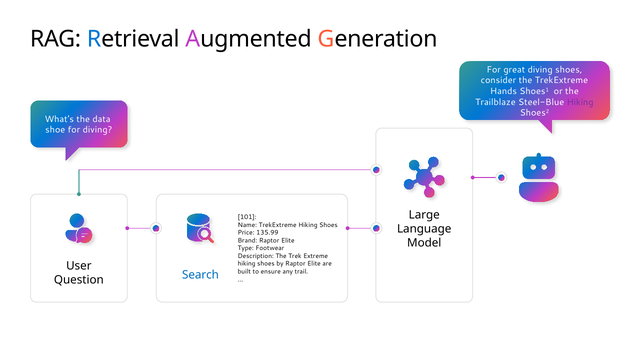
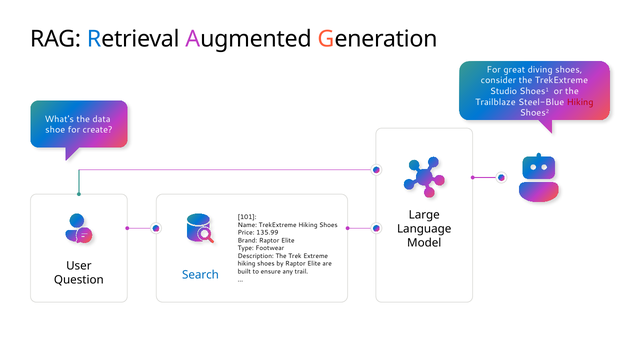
Hands: Hands -> Studio (504, 91)
Hiking colour: purple -> red (580, 102)
for diving: diving -> create (98, 130)
